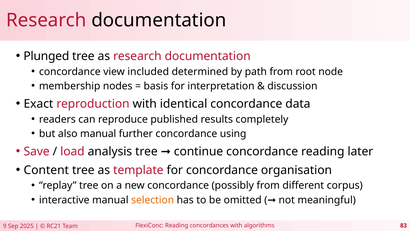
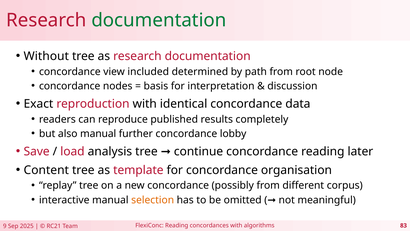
documentation colour: black -> green (159, 20)
Plunged: Plunged -> Without (46, 56)
membership: membership -> concordance (70, 86)
using: using -> lobby (233, 134)
